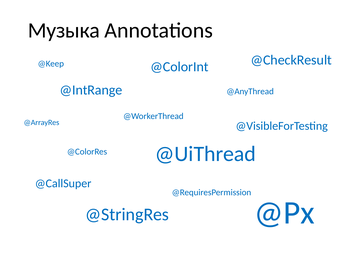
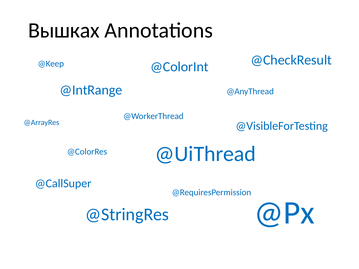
Музыка: Музыка -> Вышках (64, 30)
